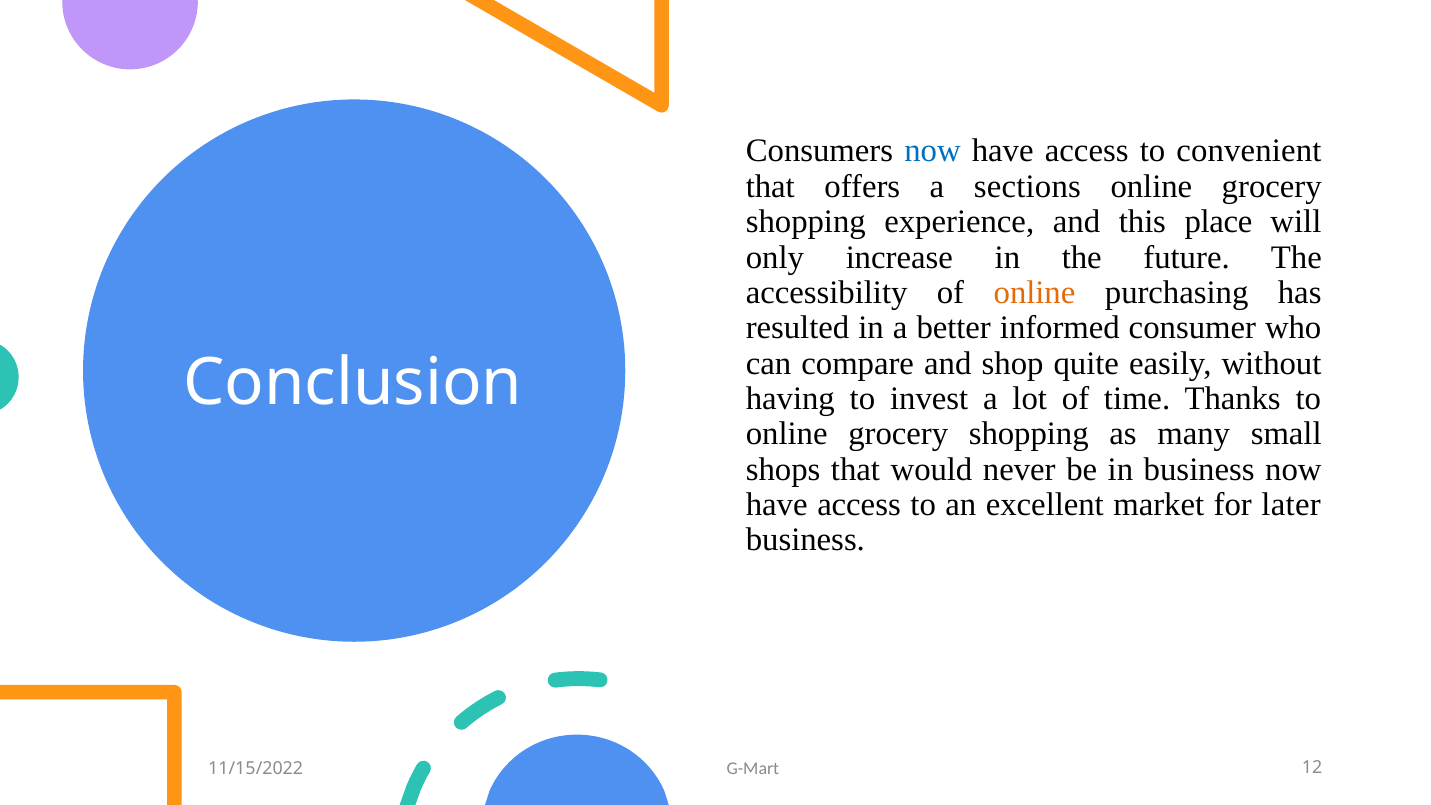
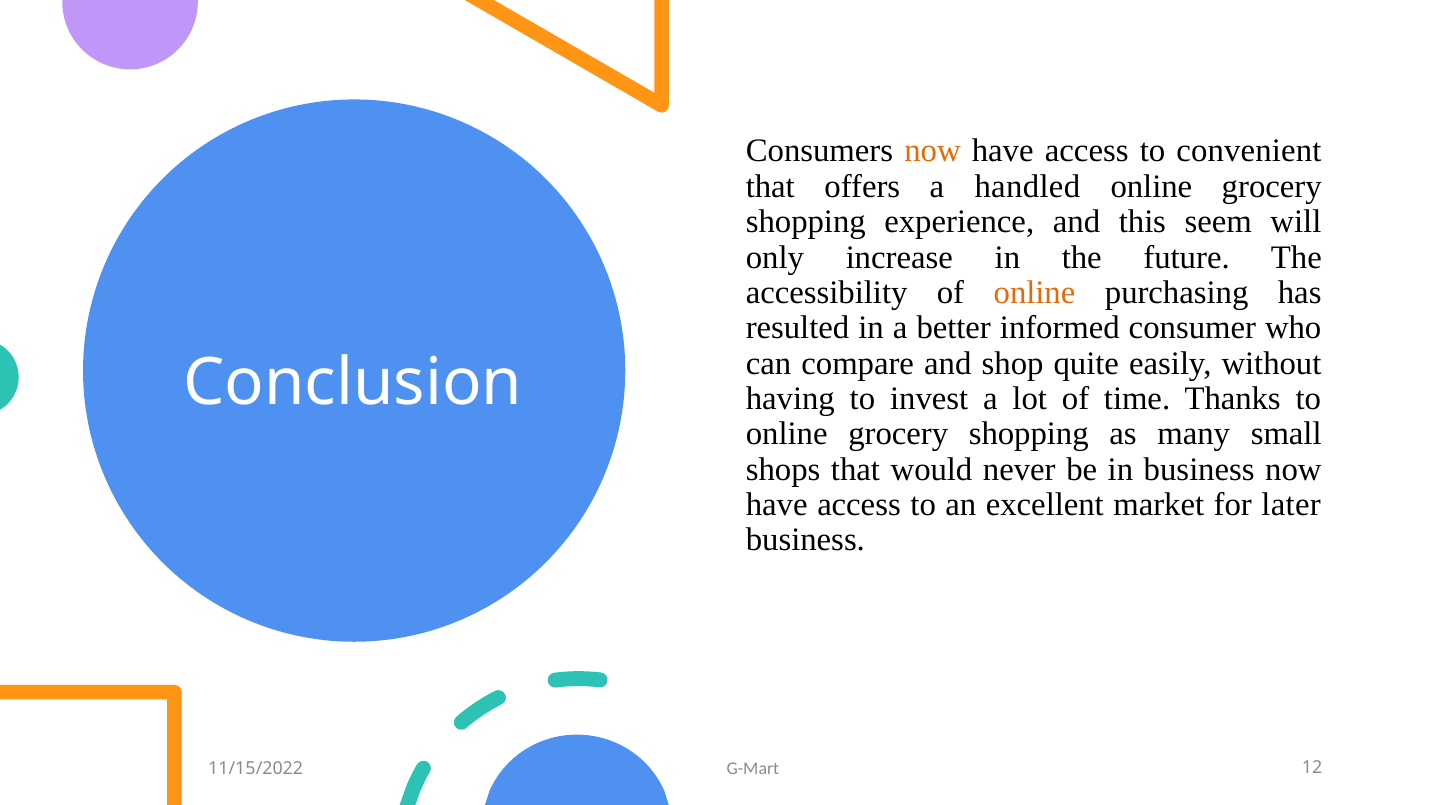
now colour: blue -> orange (933, 151)
sections: sections -> handled (1027, 186)
place: place -> seem (1218, 222)
